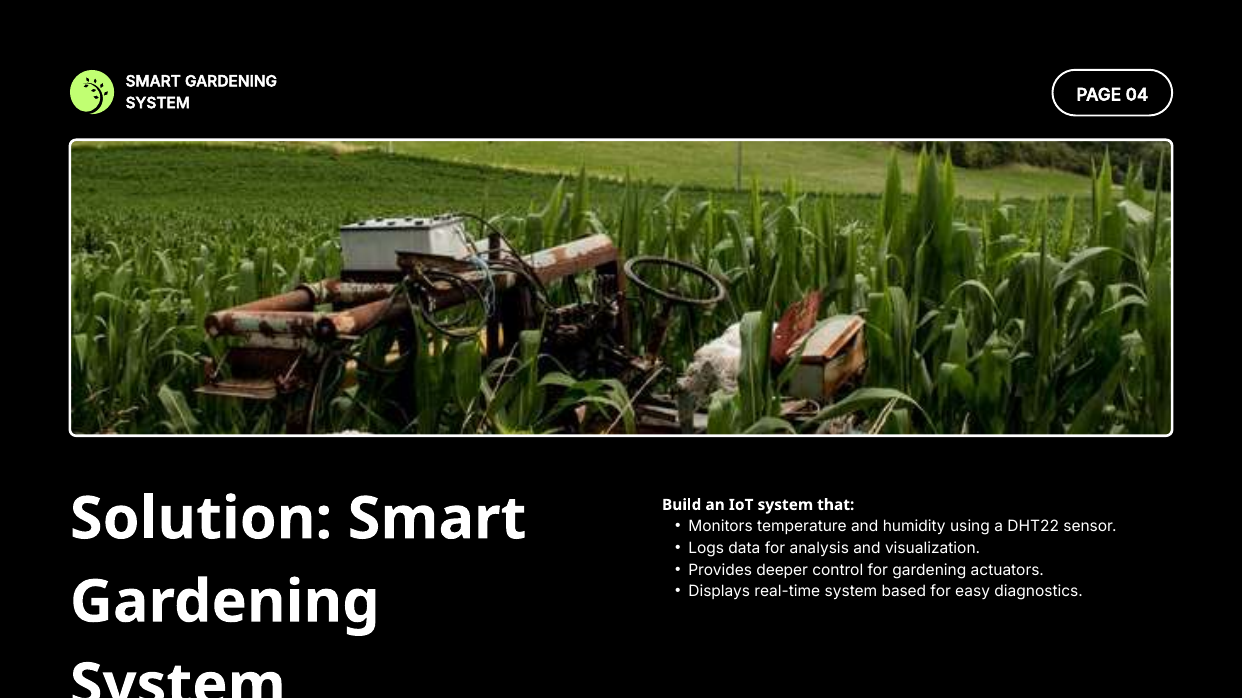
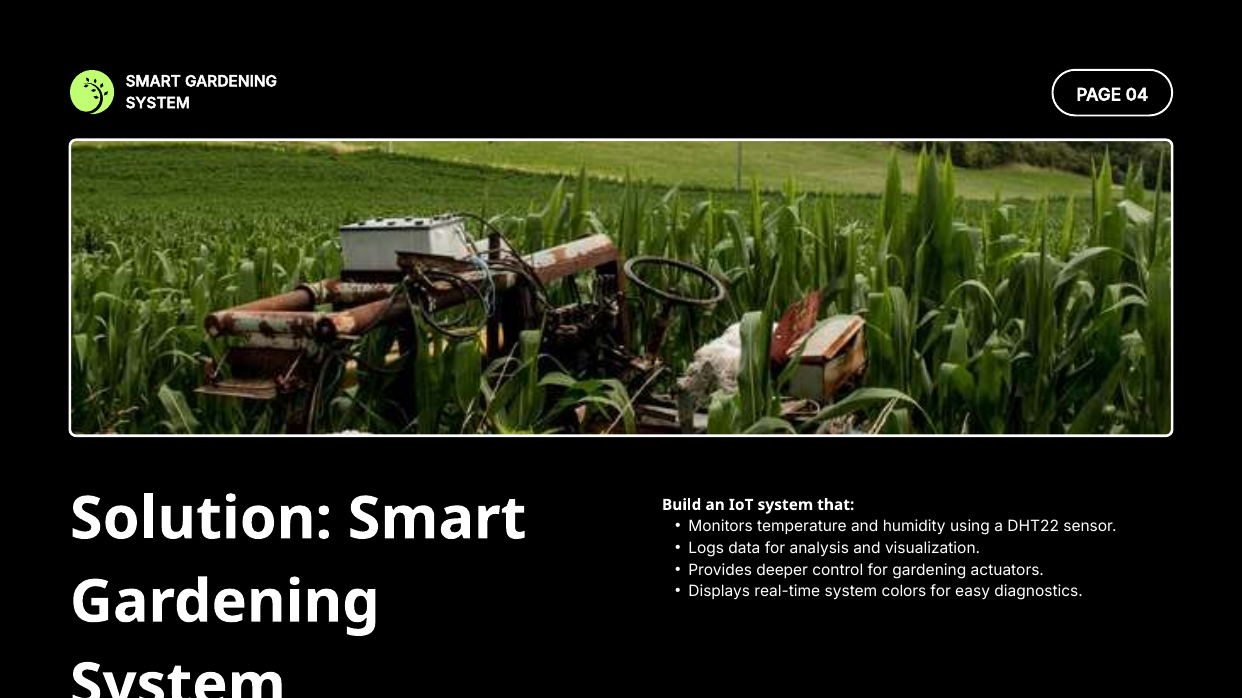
based: based -> colors (904, 592)
